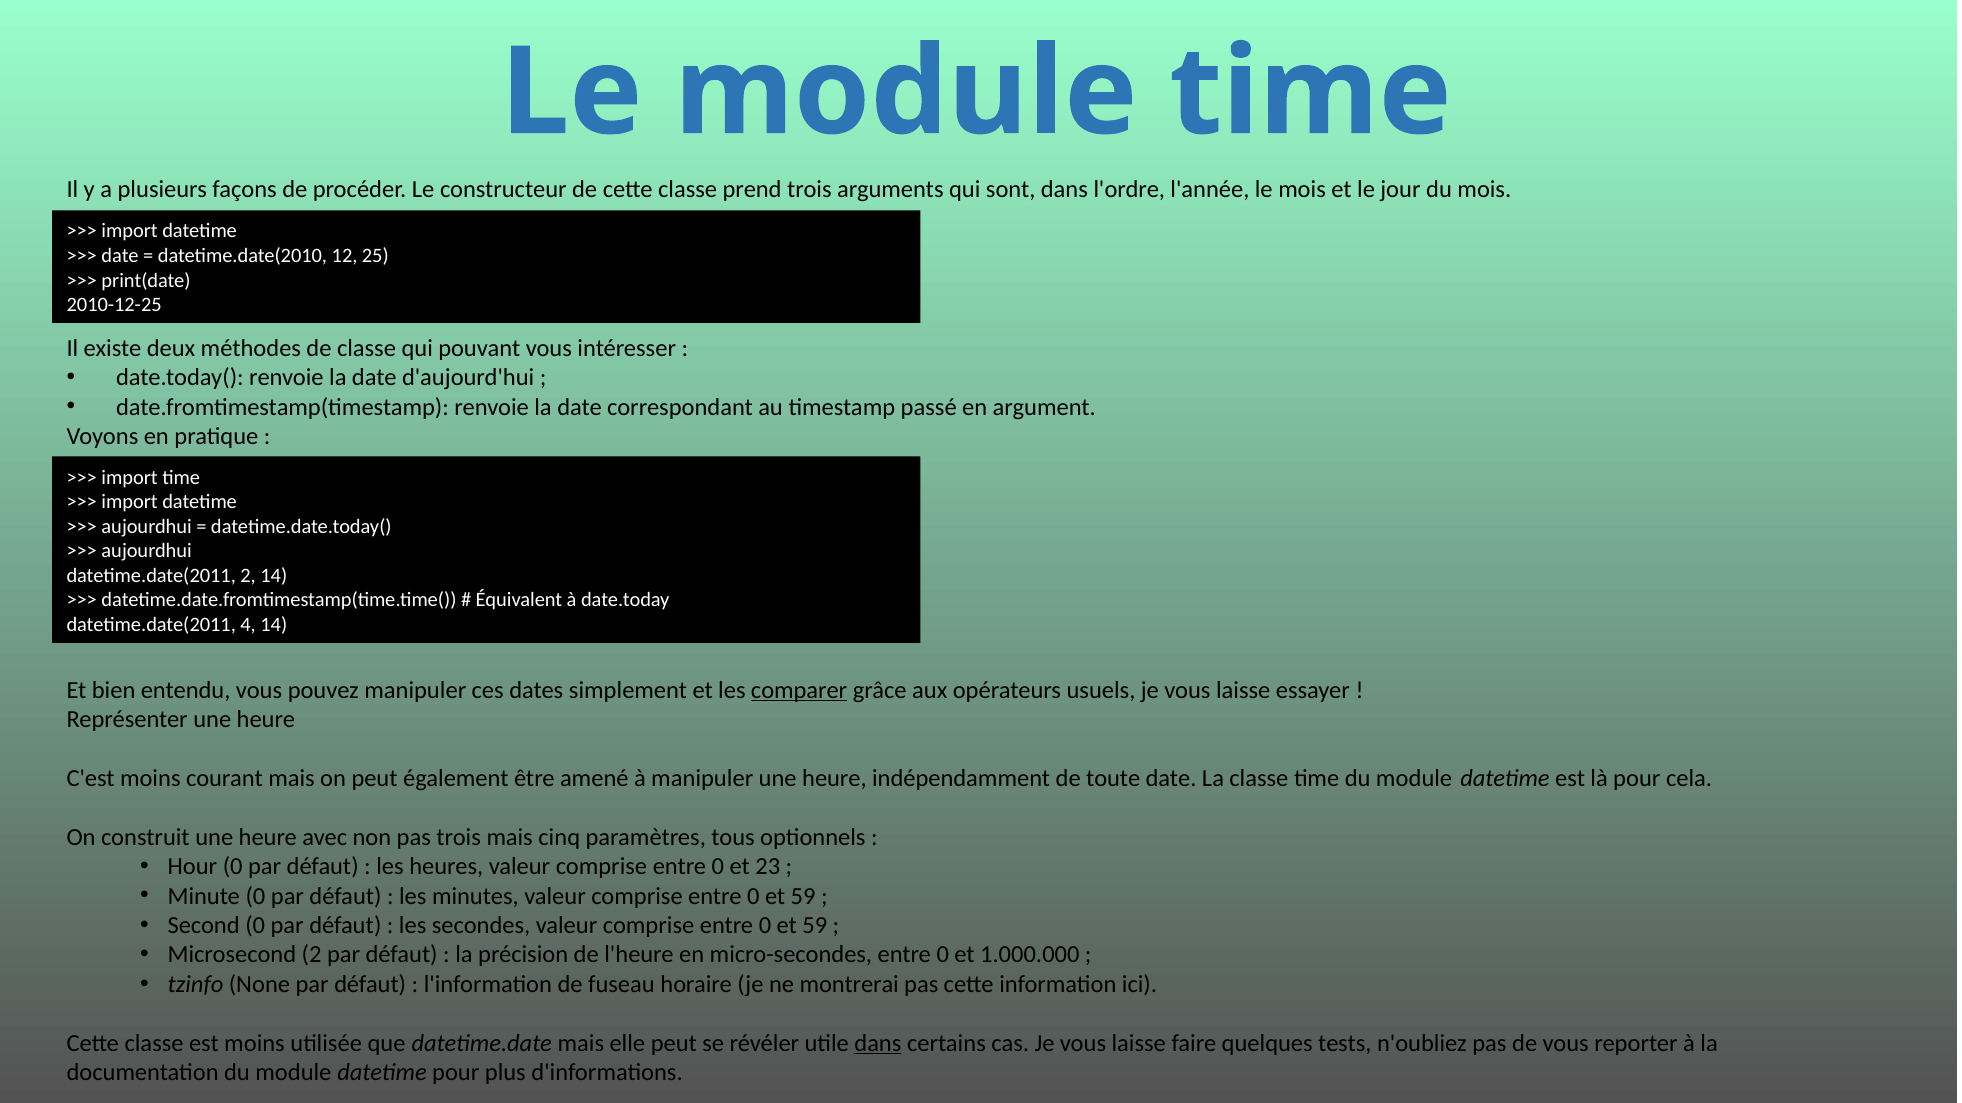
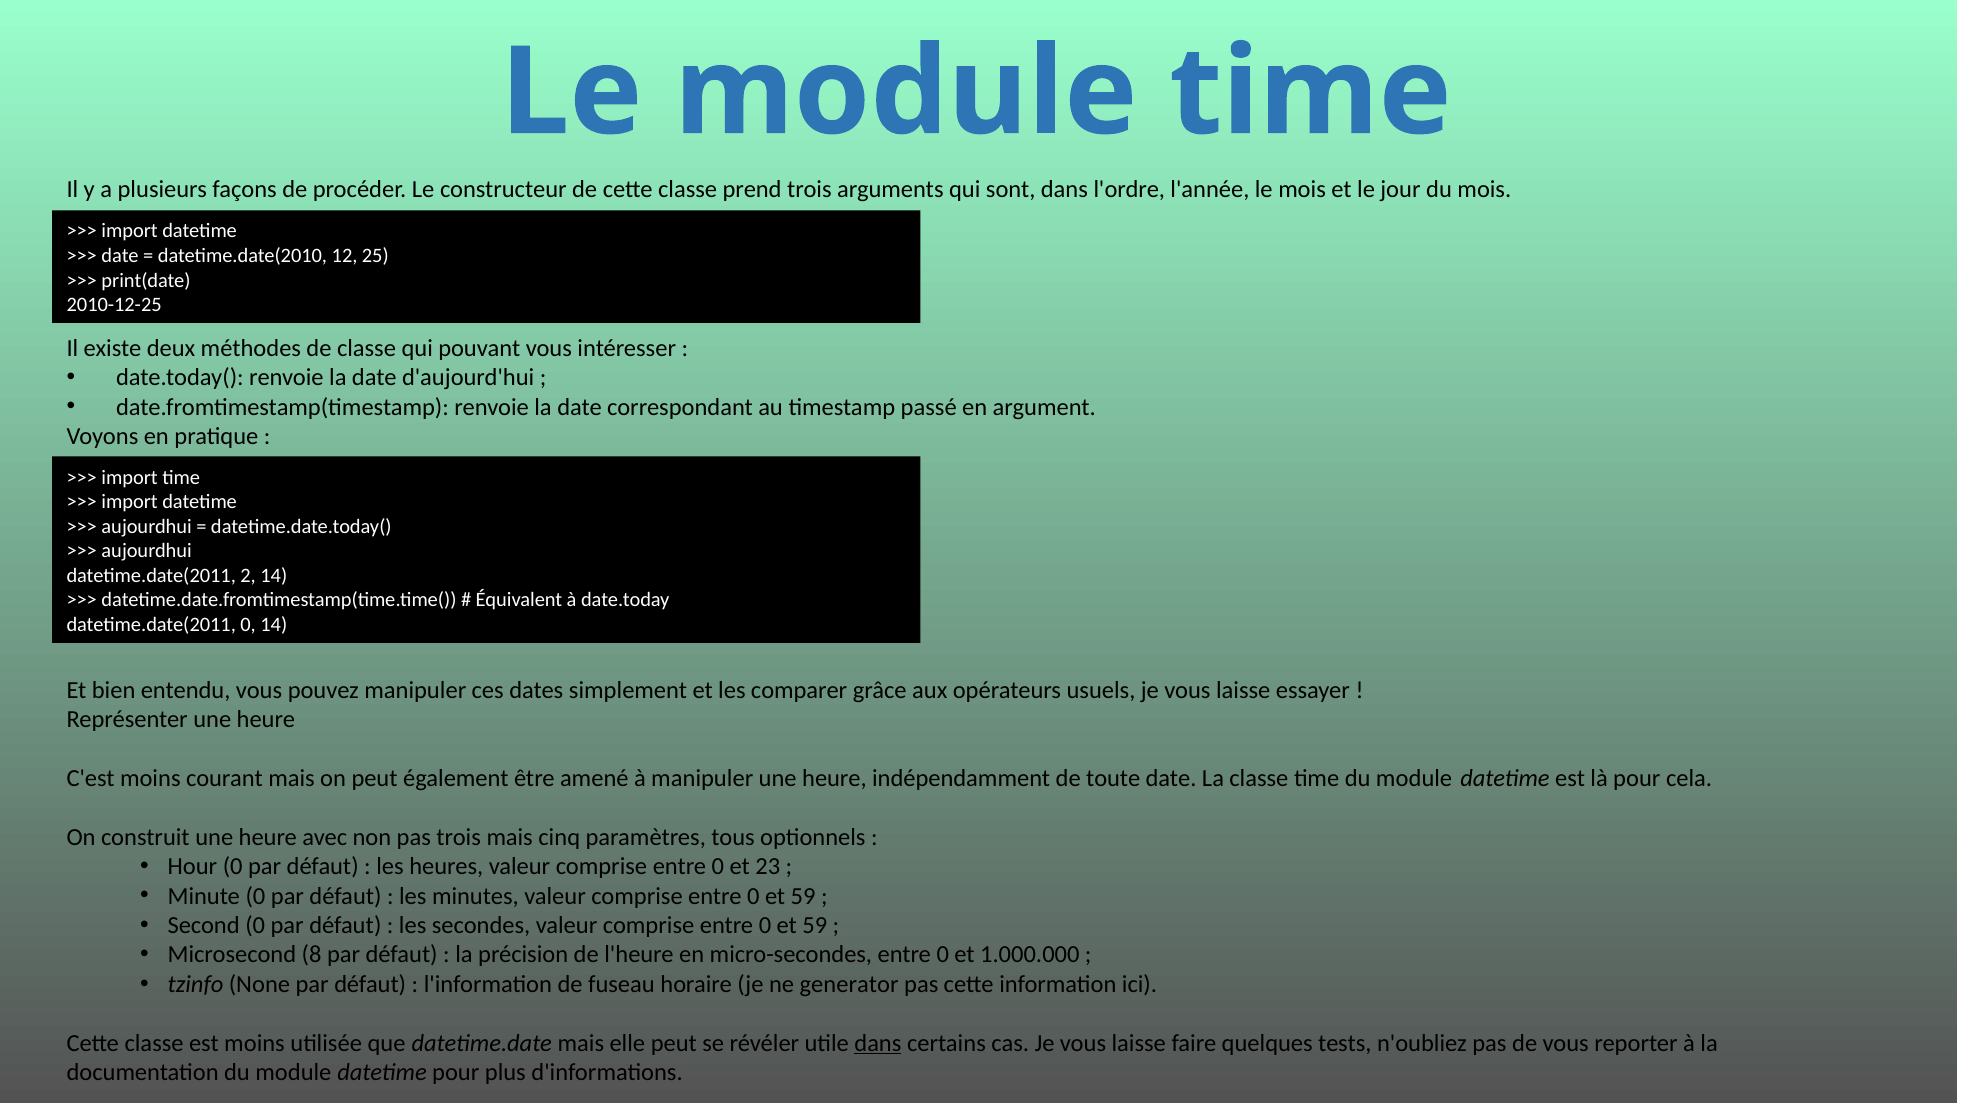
datetime.date(2011 4: 4 -> 0 (248, 625)
comparer underline: present -> none (799, 691)
Microsecond 2: 2 -> 8 (312, 955)
montrerai: montrerai -> generator (849, 985)
